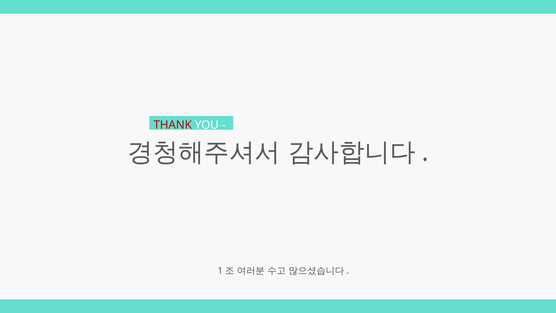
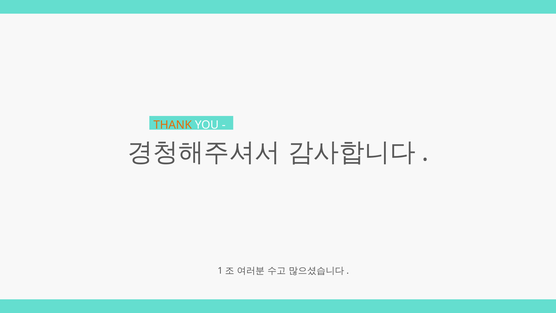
THANK colour: red -> orange (173, 125)
